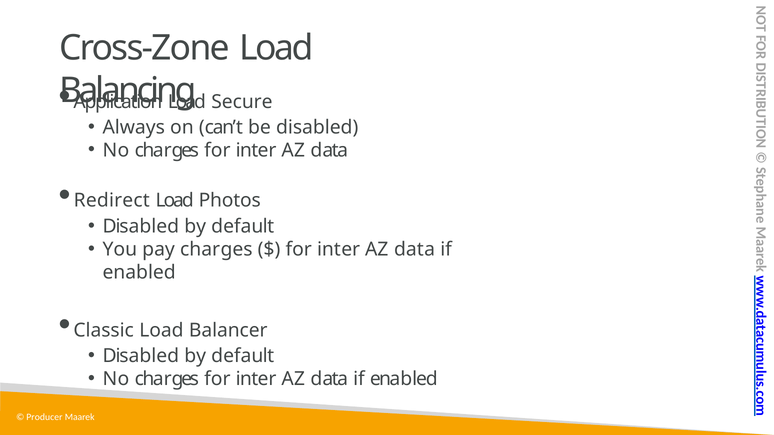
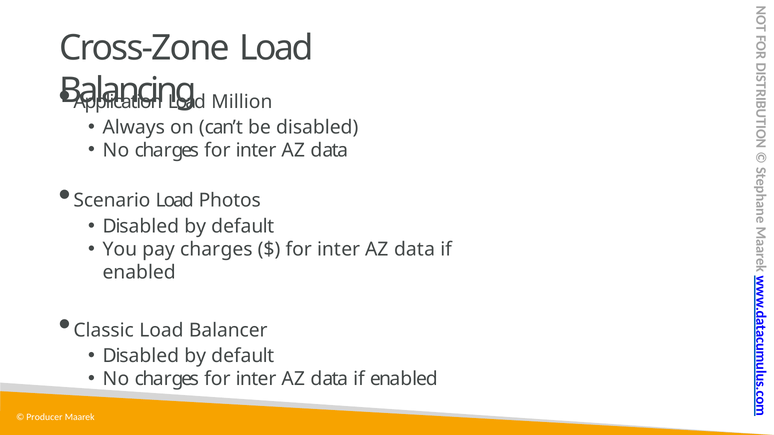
Secure: Secure -> Million (242, 102)
Redirect: Redirect -> Scenario (112, 201)
